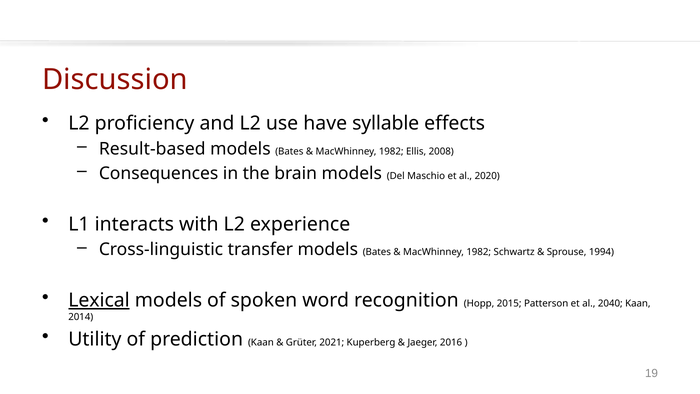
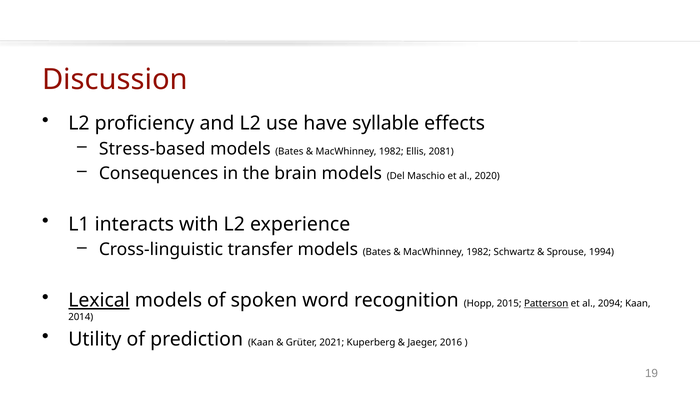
Result-based: Result-based -> Stress-based (152, 149)
2008: 2008 -> 2081 (441, 151)
Patterson underline: none -> present (546, 303)
2040: 2040 -> 2094 (610, 303)
